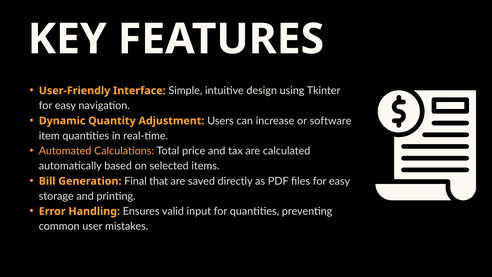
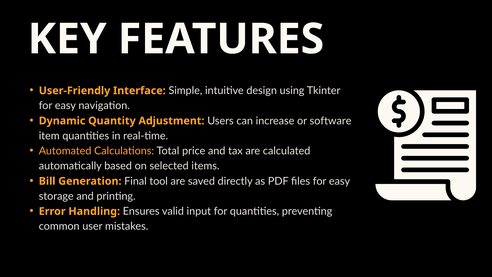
that: that -> tool (159, 181)
